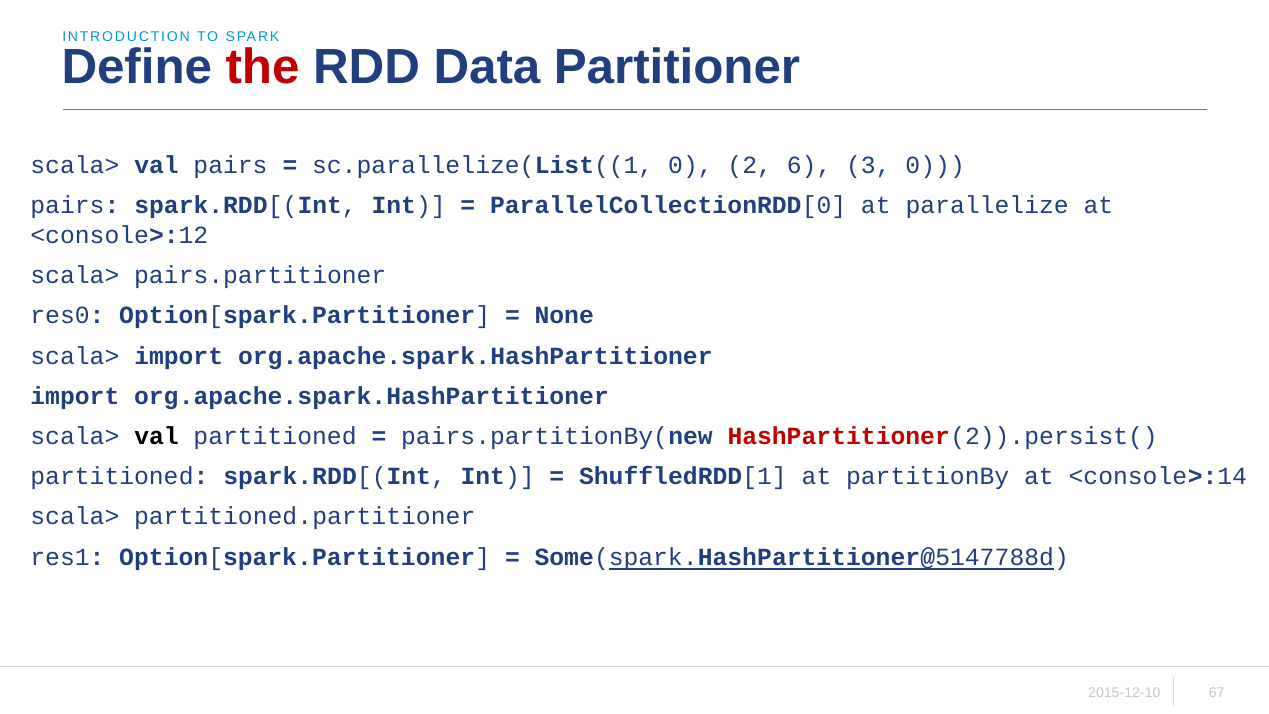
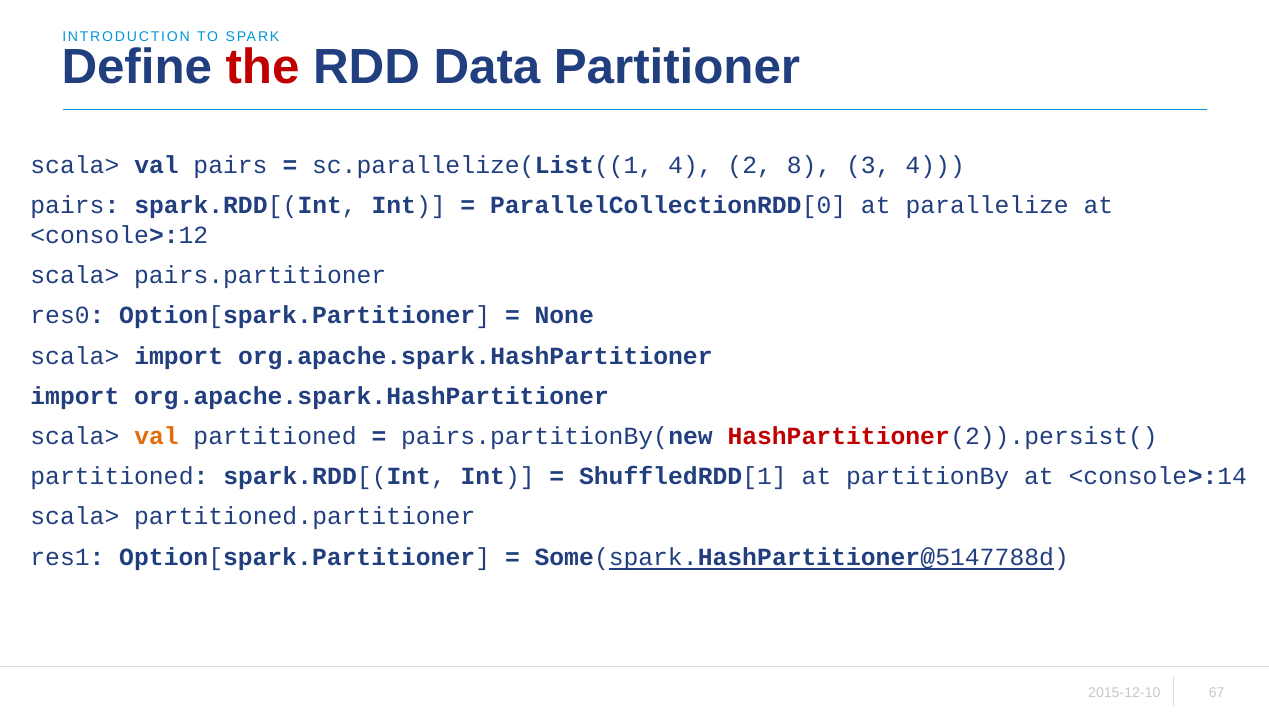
sc.parallelize(List((1 0: 0 -> 4 (690, 165)
6: 6 -> 8 (809, 165)
3 0: 0 -> 4 (935, 165)
val colour: black -> orange (156, 436)
